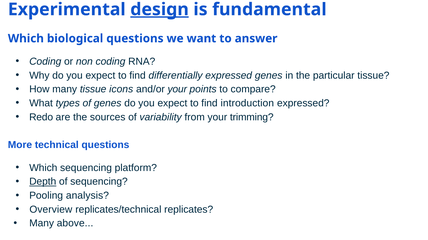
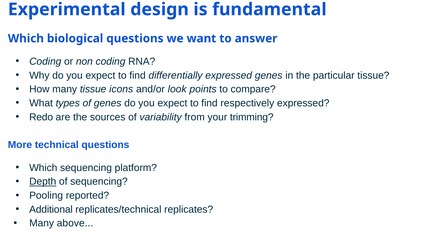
design underline: present -> none (160, 9)
and/or your: your -> look (177, 90)
introduction: introduction -> respectively (247, 104)
analysis: analysis -> reported (87, 196)
Overview: Overview -> Additional (51, 210)
